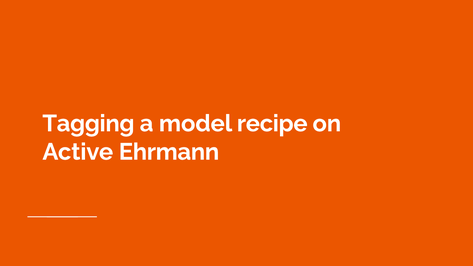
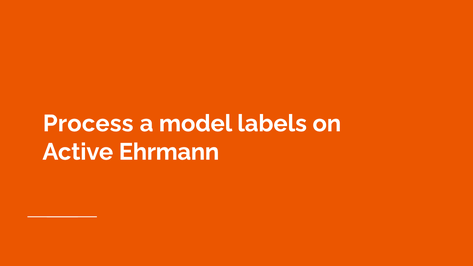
Tagging: Tagging -> Process (88, 124)
recipe: recipe -> labels (272, 124)
